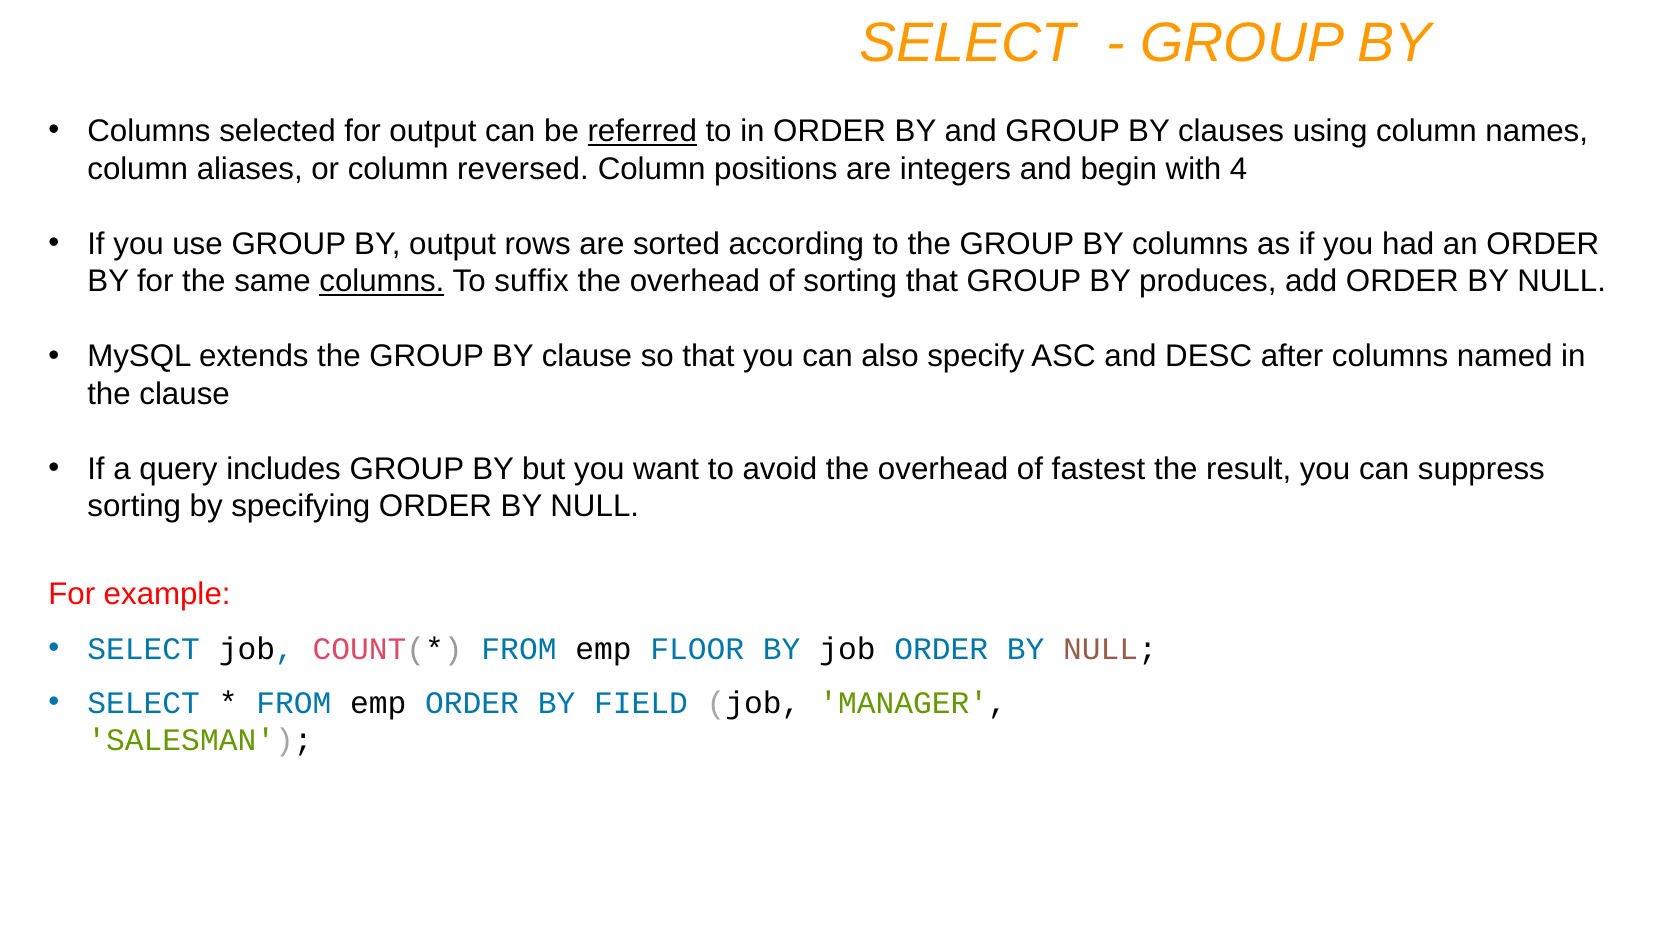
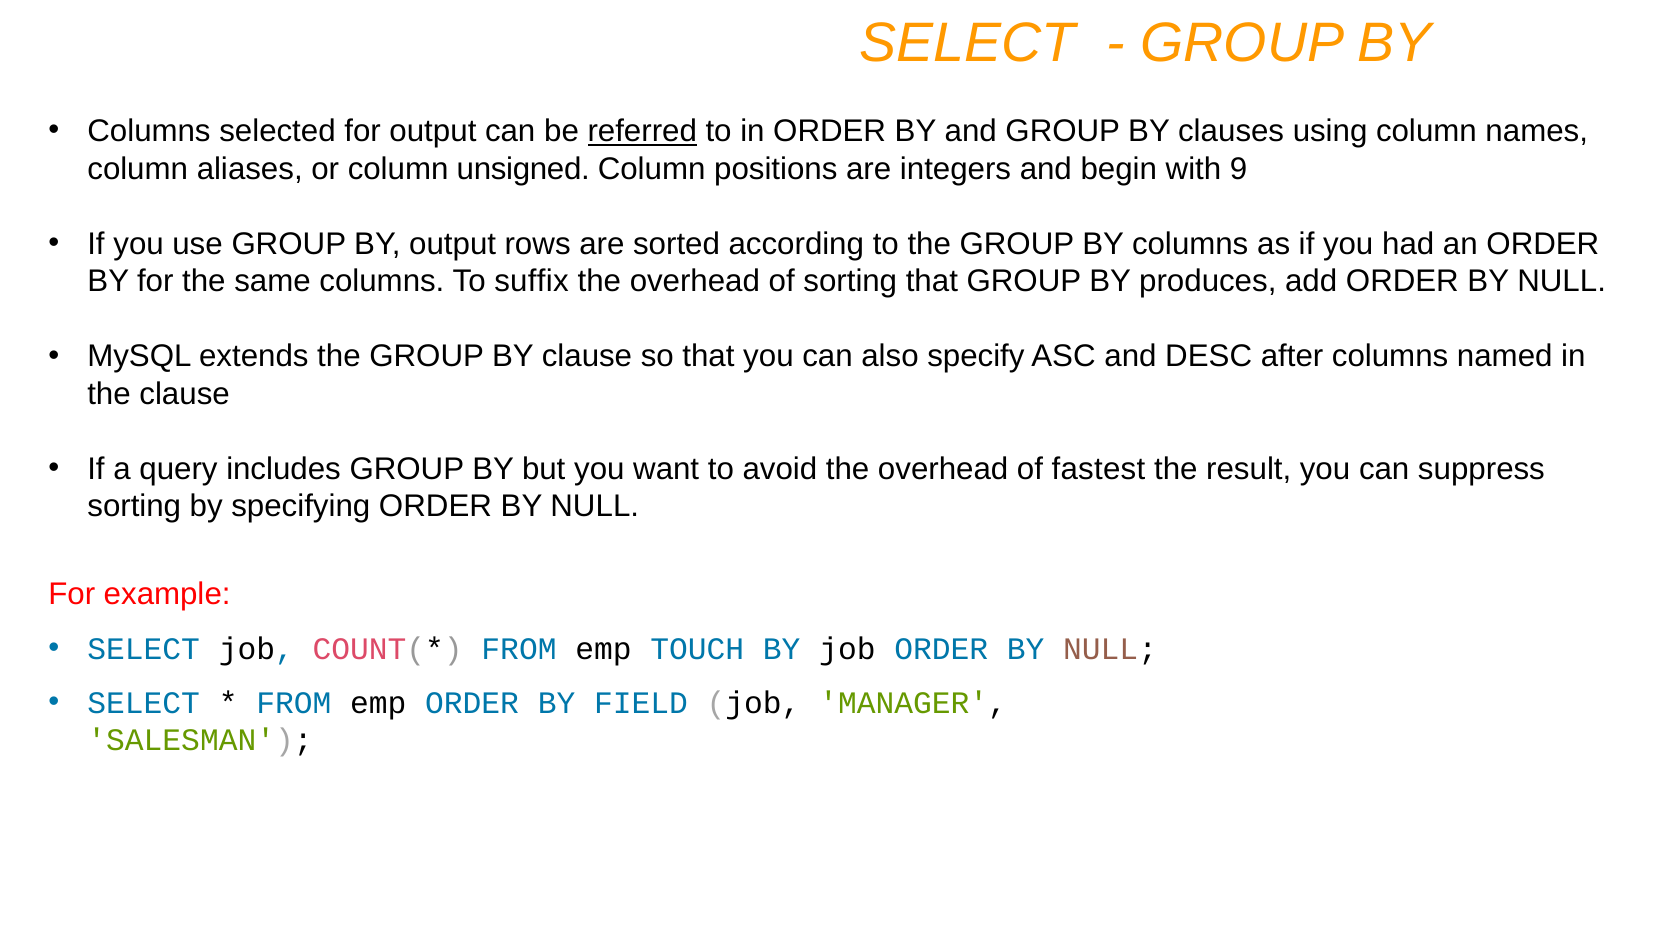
reversed: reversed -> unsigned (523, 169)
4: 4 -> 9 (1239, 169)
columns underline: present -> none (382, 281)
FLOOR: FLOOR -> TOUCH (697, 649)
